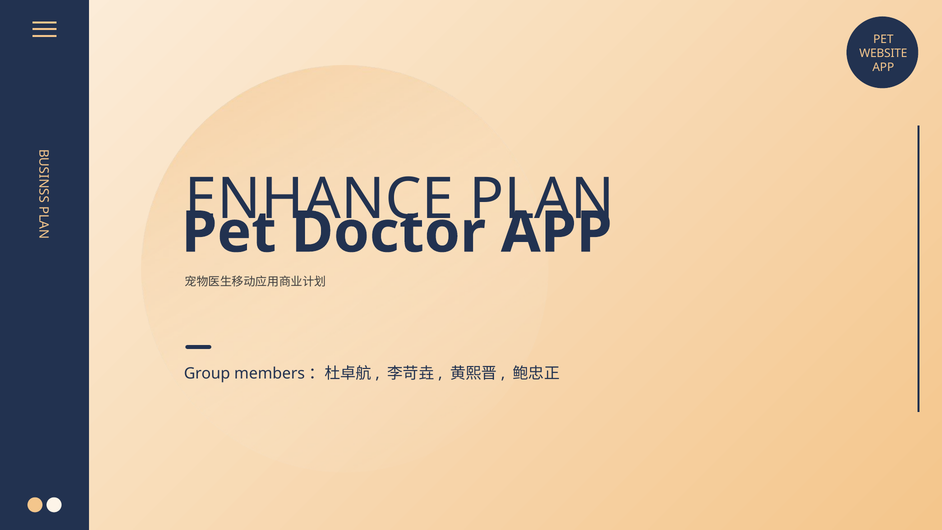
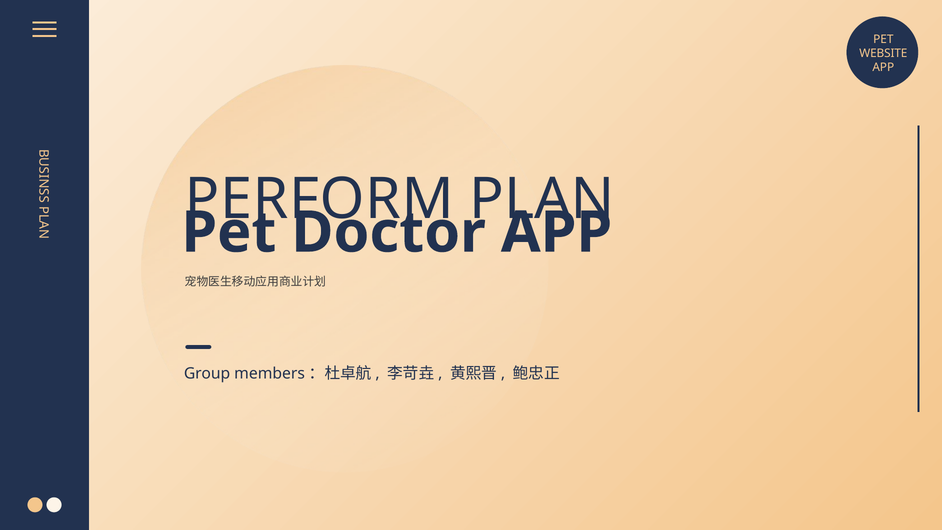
ENHANCE: ENHANCE -> PERFORM (319, 199)
